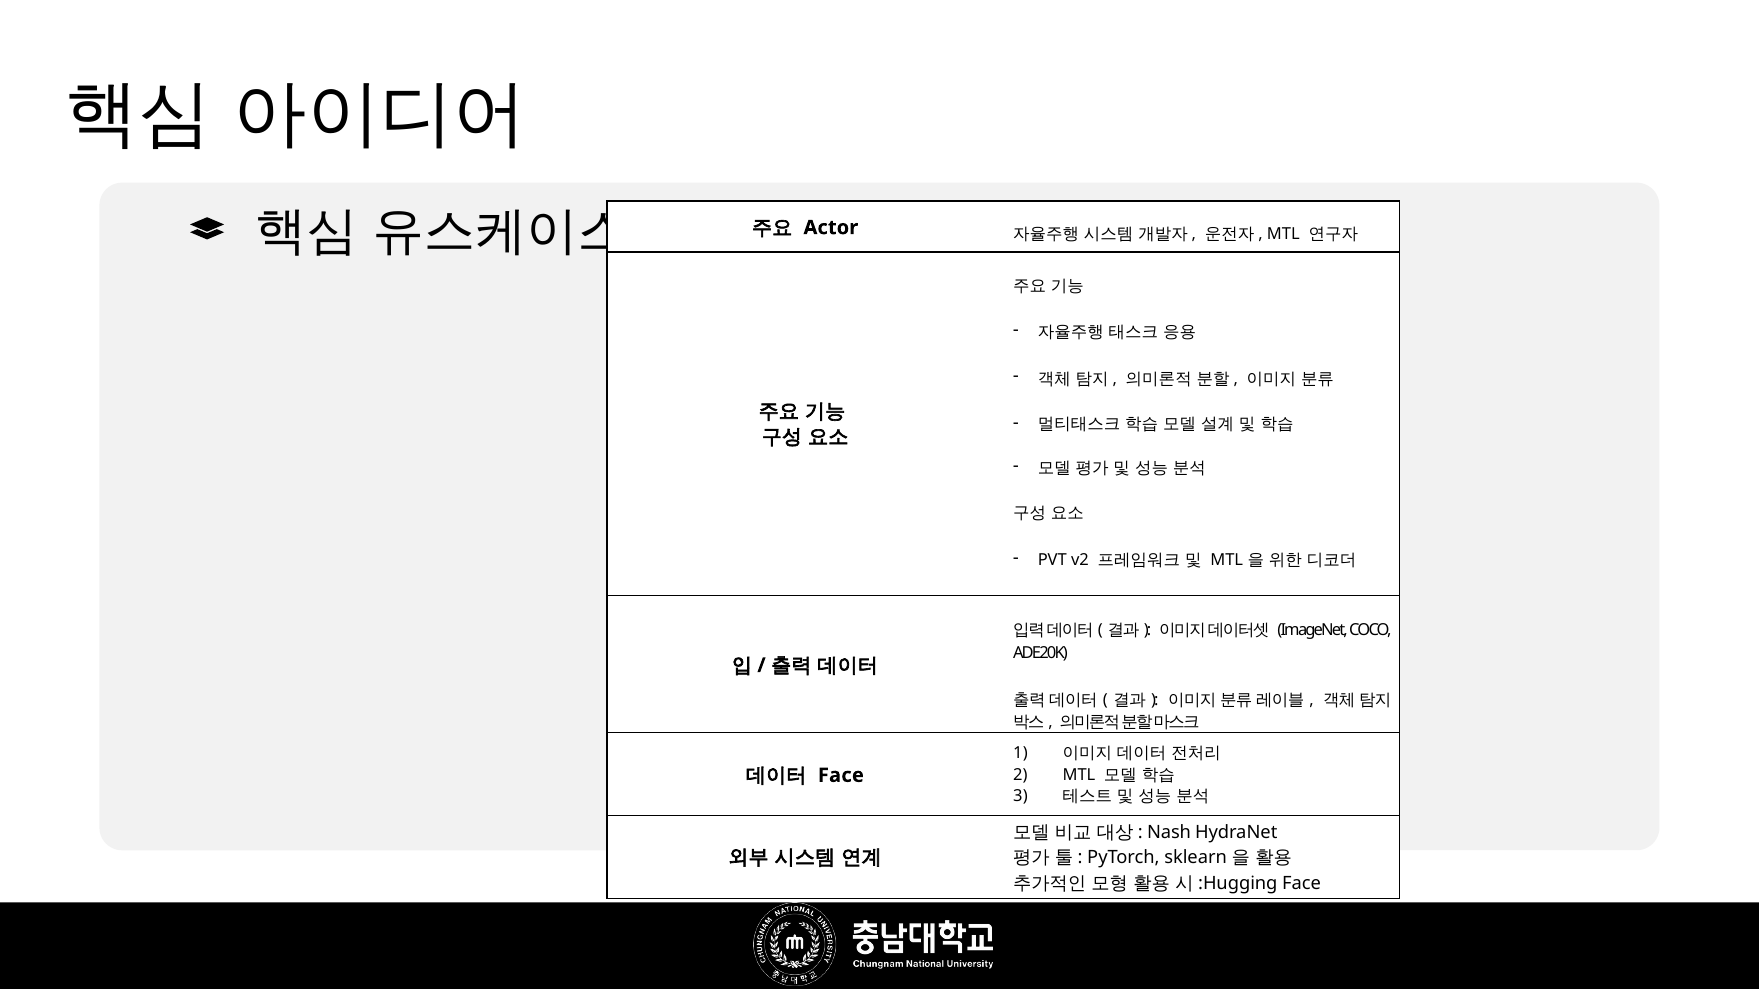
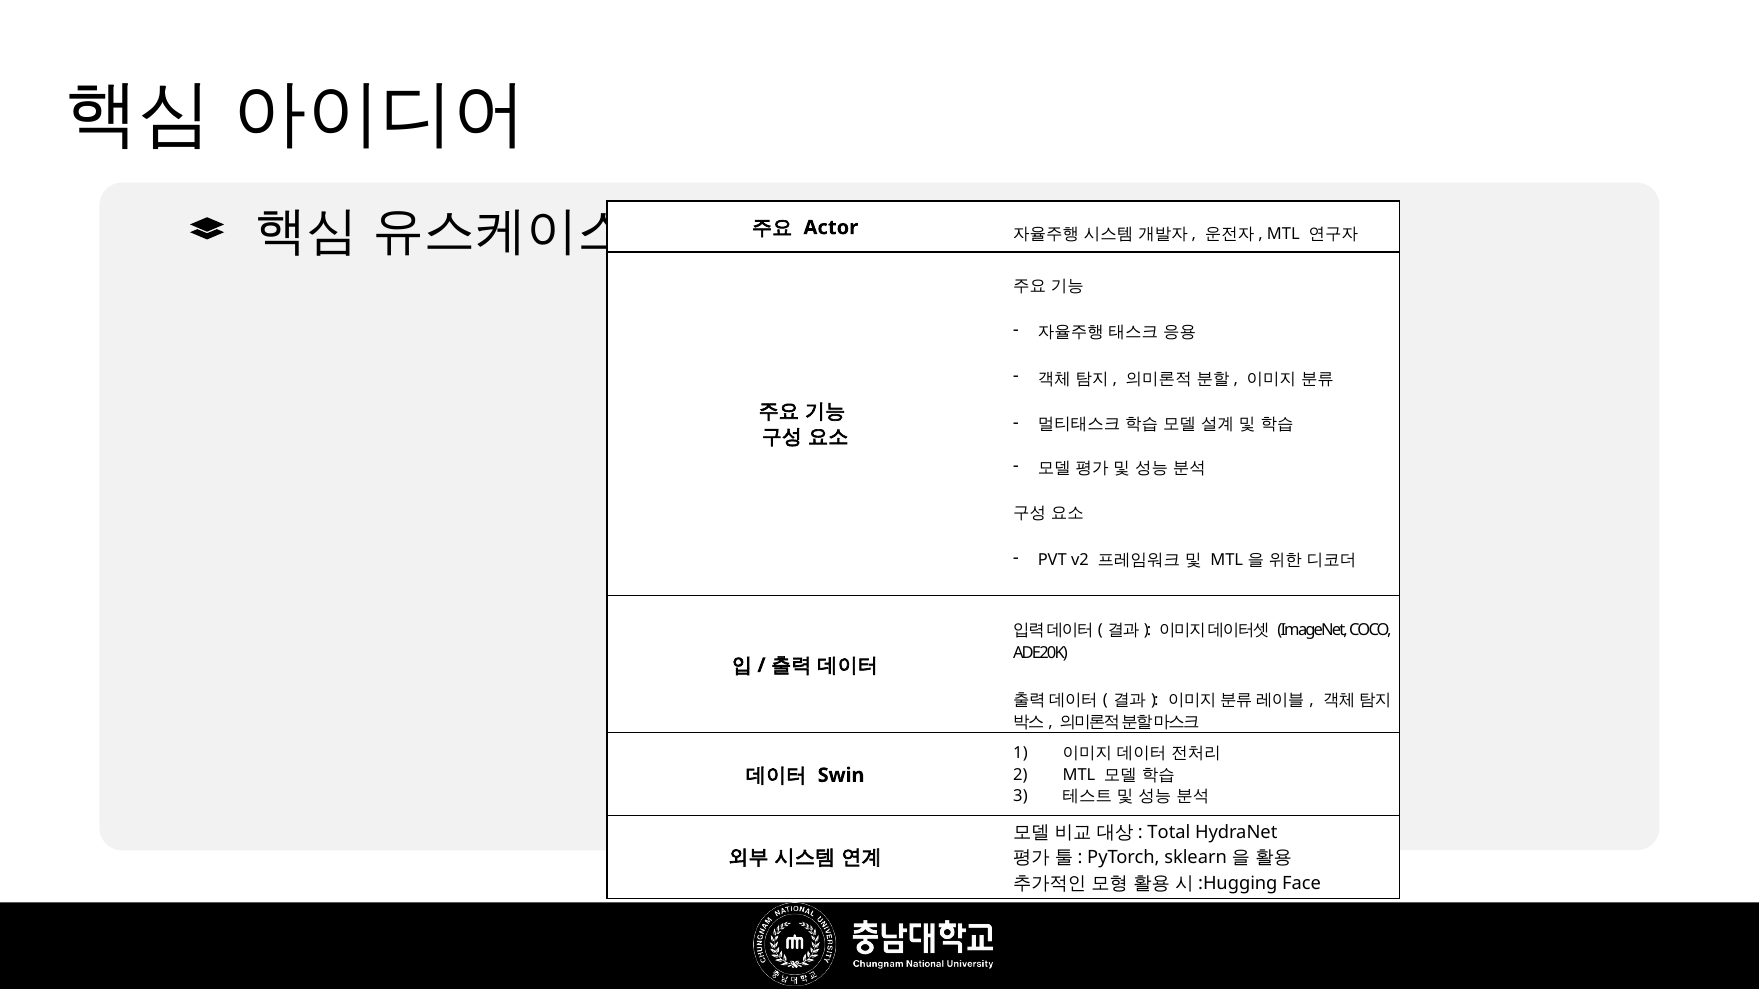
Face: Face -> Swin (841, 776)
Nash: Nash -> Total (1169, 833)
